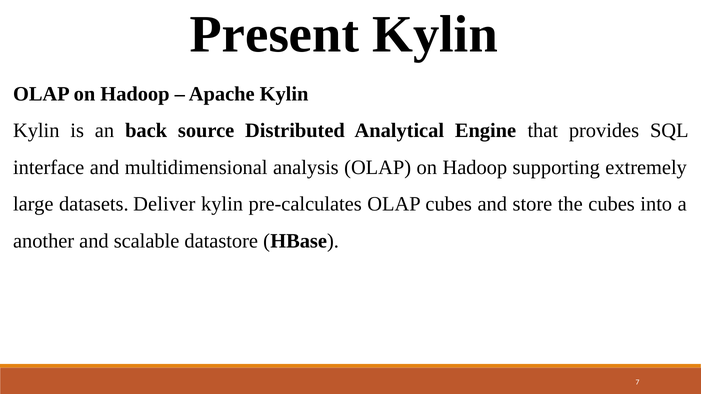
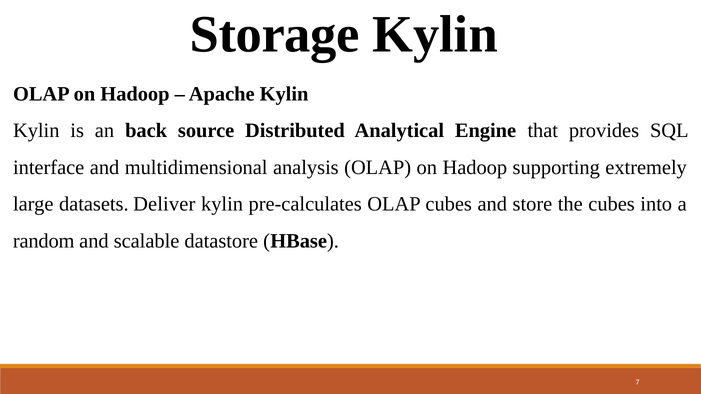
Present: Present -> Storage (275, 35)
another: another -> random (44, 241)
